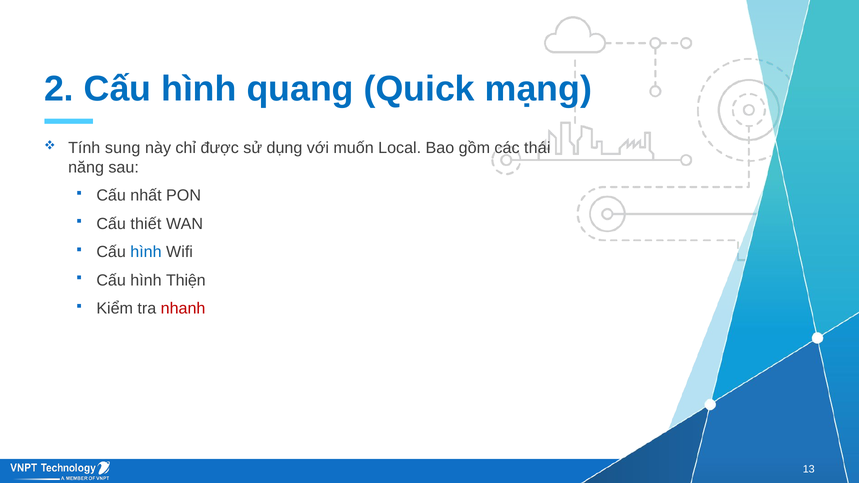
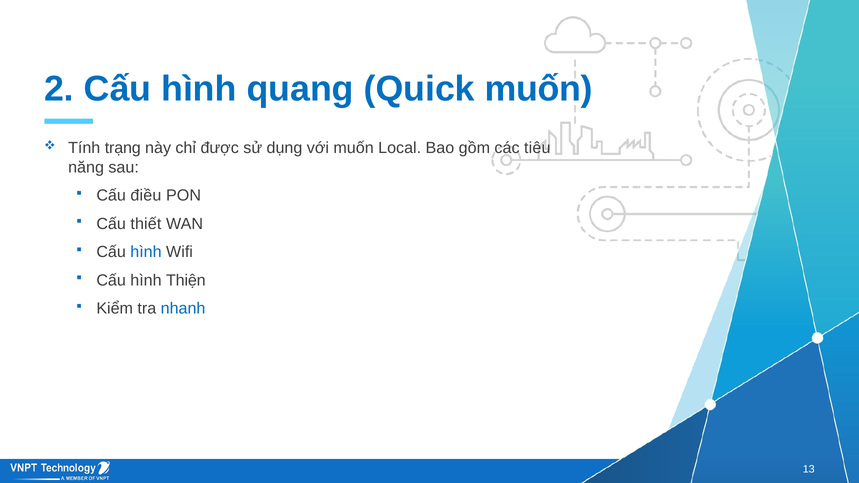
Quick mạng: mạng -> muốn (539, 89)
sung: sung -> trạng (123, 148)
thái: thái -> tiêu (537, 148)
nhất: nhất -> điều (146, 196)
nhanh colour: red -> blue (183, 309)
